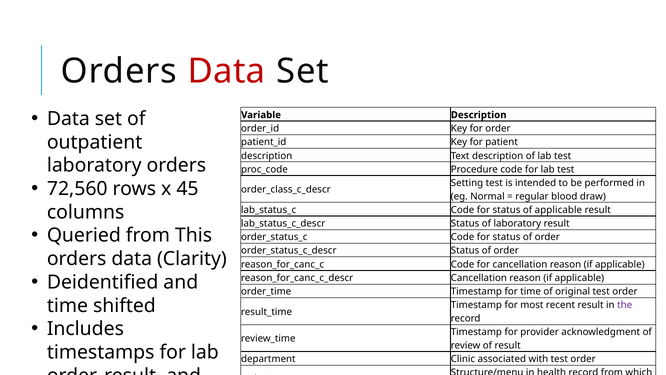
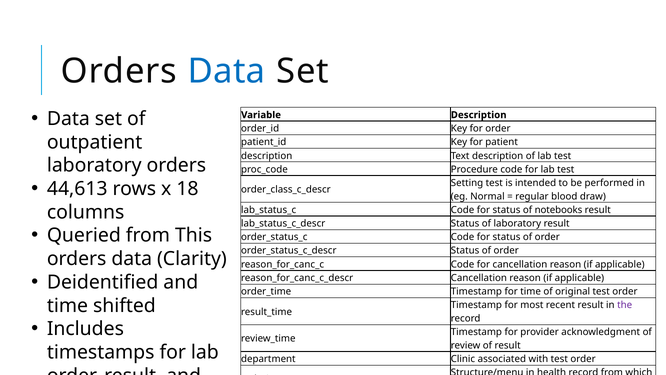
Data colour: red -> blue (226, 71)
72,560: 72,560 -> 44,613 (77, 189)
45: 45 -> 18 (187, 189)
of applicable: applicable -> notebooks (559, 210)
